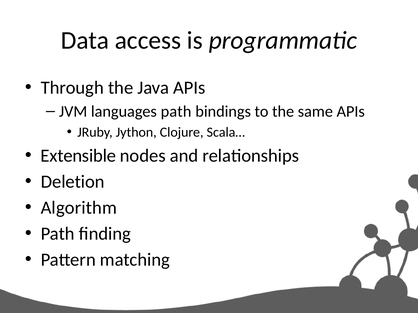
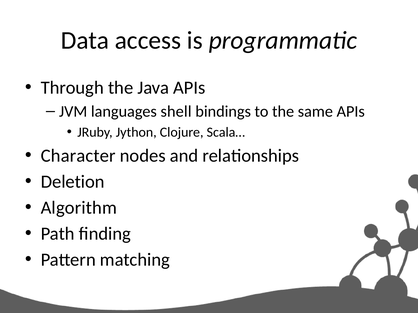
languages path: path -> shell (176, 112)
Extensible: Extensible -> Character (78, 156)
